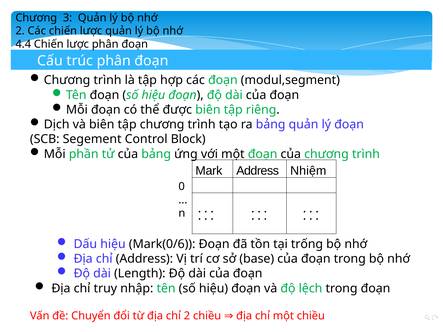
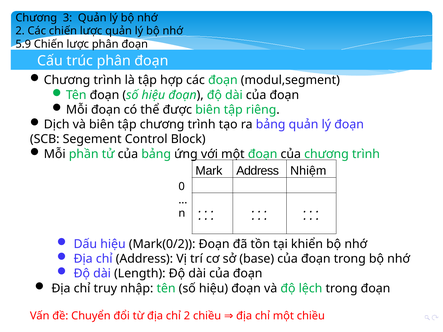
4.4: 4.4 -> 5.9 (23, 44)
Mark(0/6: Mark(0/6 -> Mark(0/2 (162, 244)
trống: trống -> khiển (307, 244)
